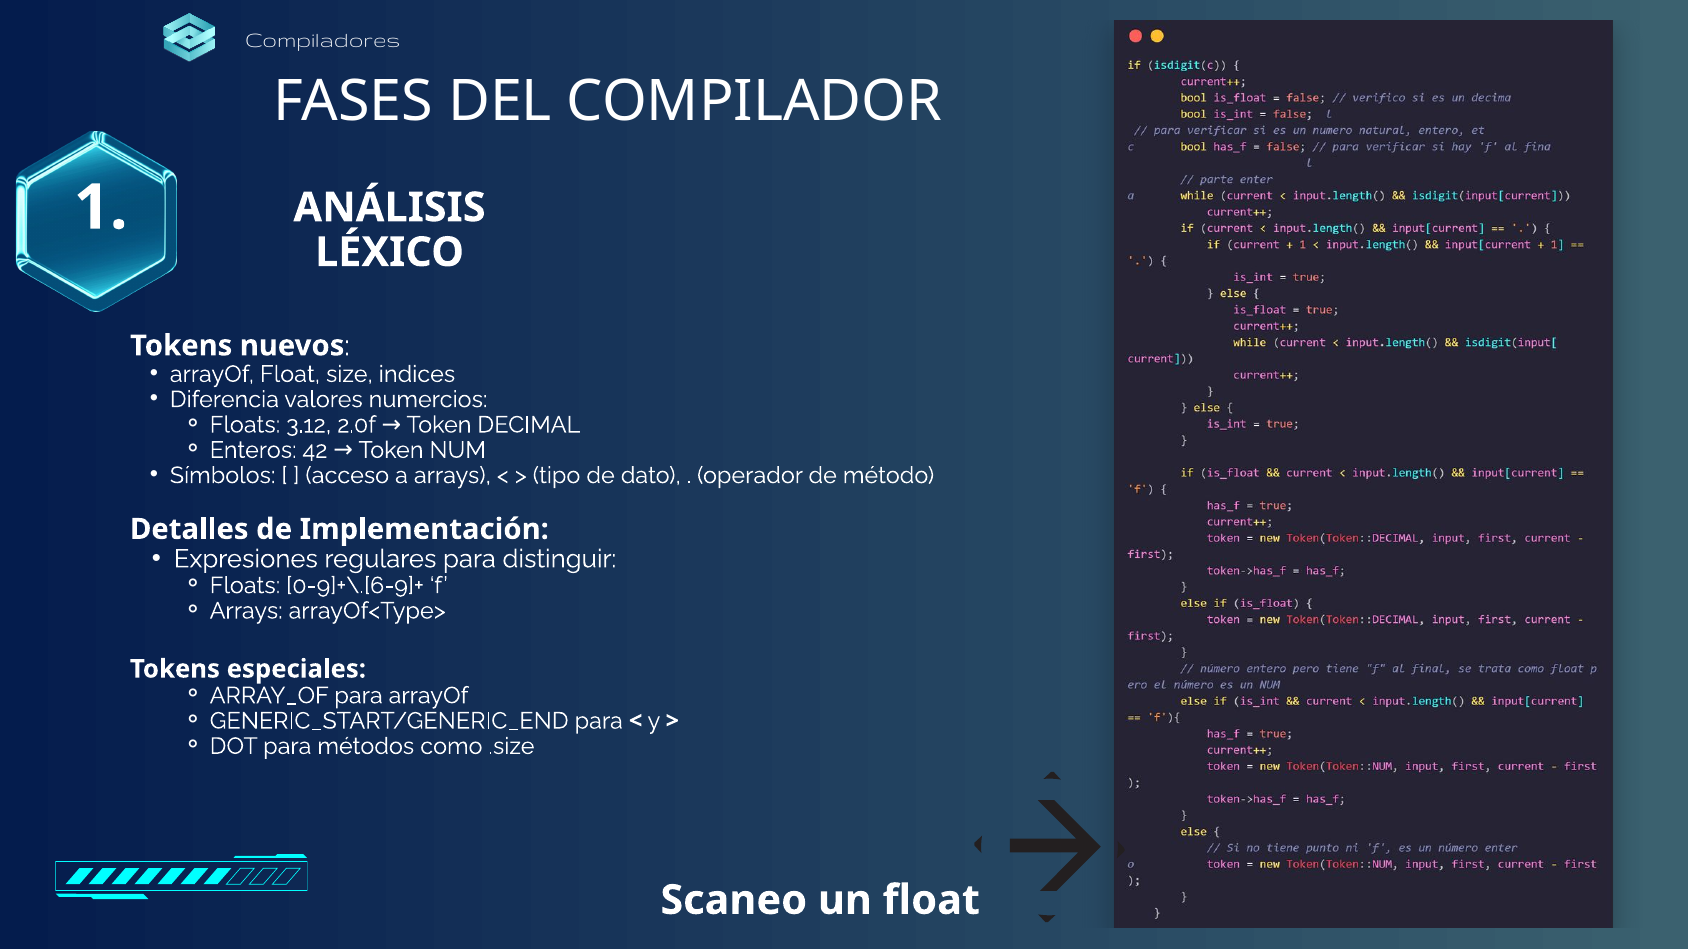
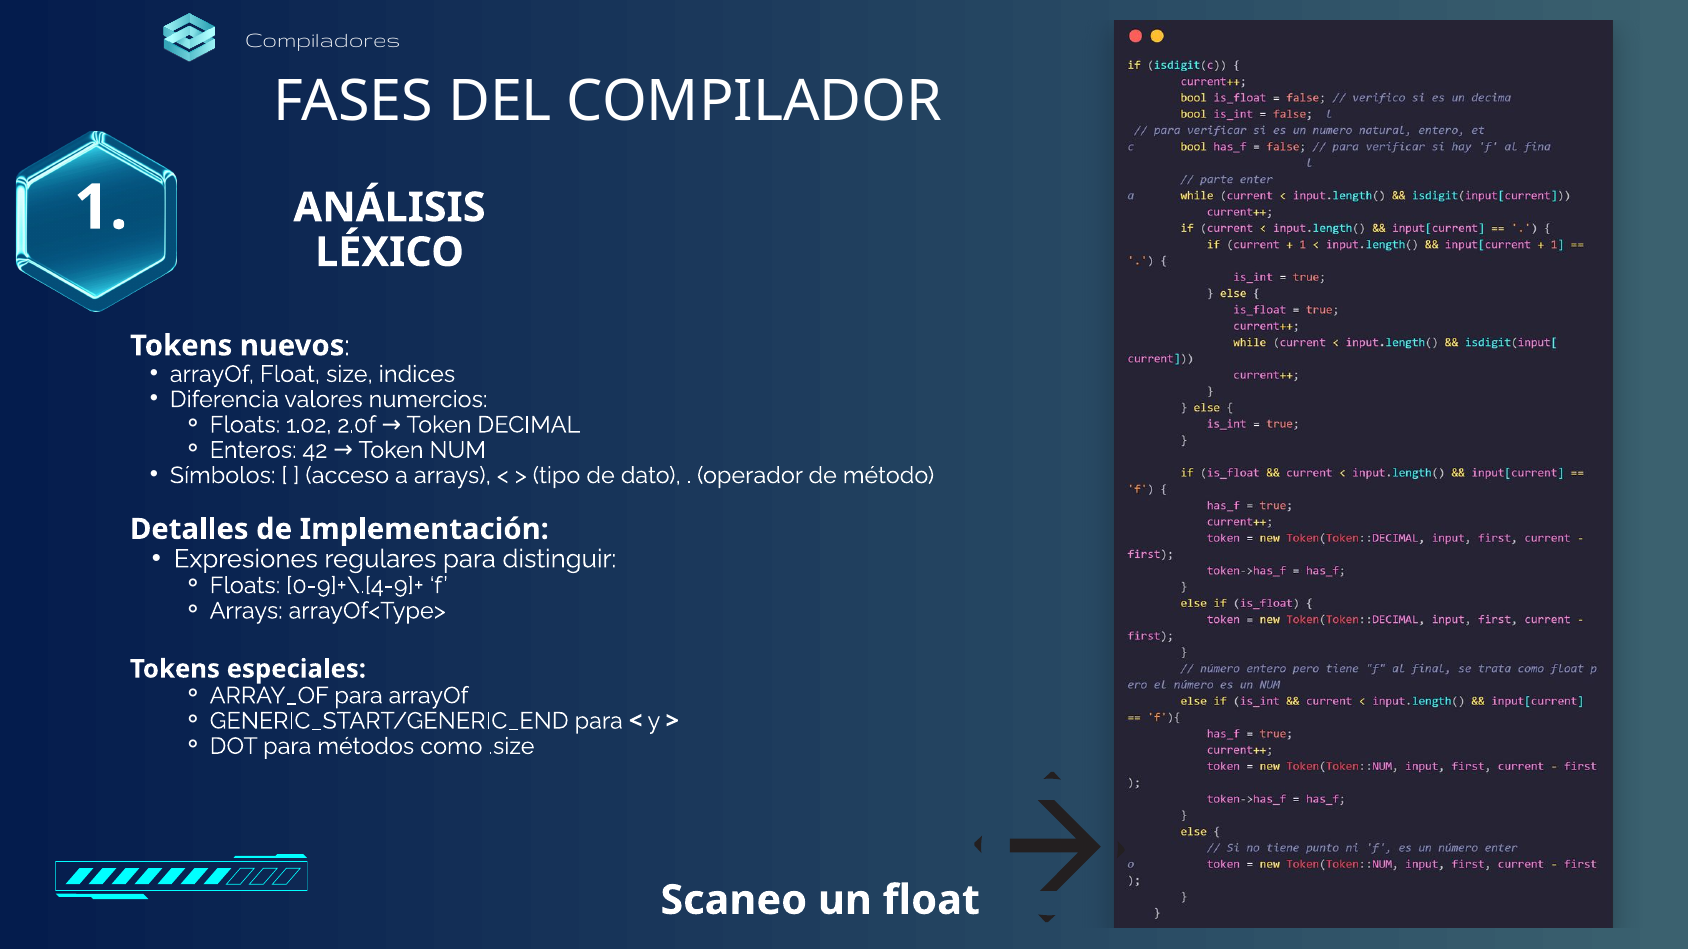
3.12: 3.12 -> 1.02 (309, 425)
0-9]+\.[6-9]+: 0-9]+\.[6-9]+ -> 0-9]+\.[4-9]+ (355, 586)
